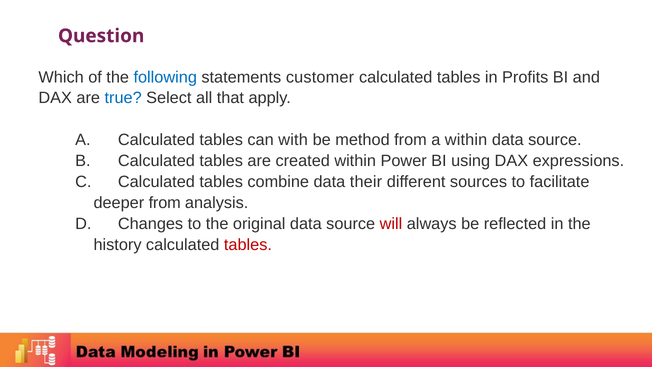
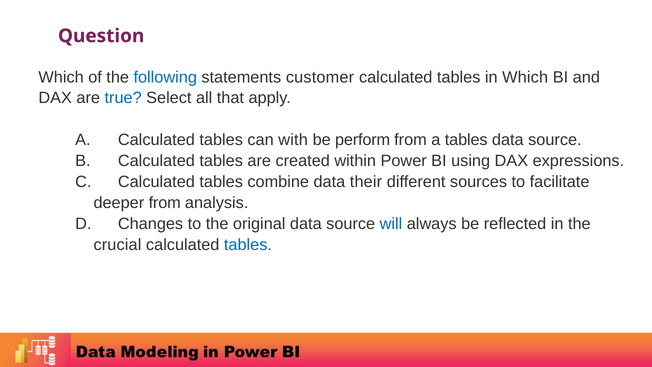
in Profits: Profits -> Which (525, 77)
method: method -> perform (363, 140)
a within: within -> tables (466, 140)
will colour: red -> blue (391, 224)
history: history -> crucial (117, 245)
tables colour: red -> blue (248, 245)
